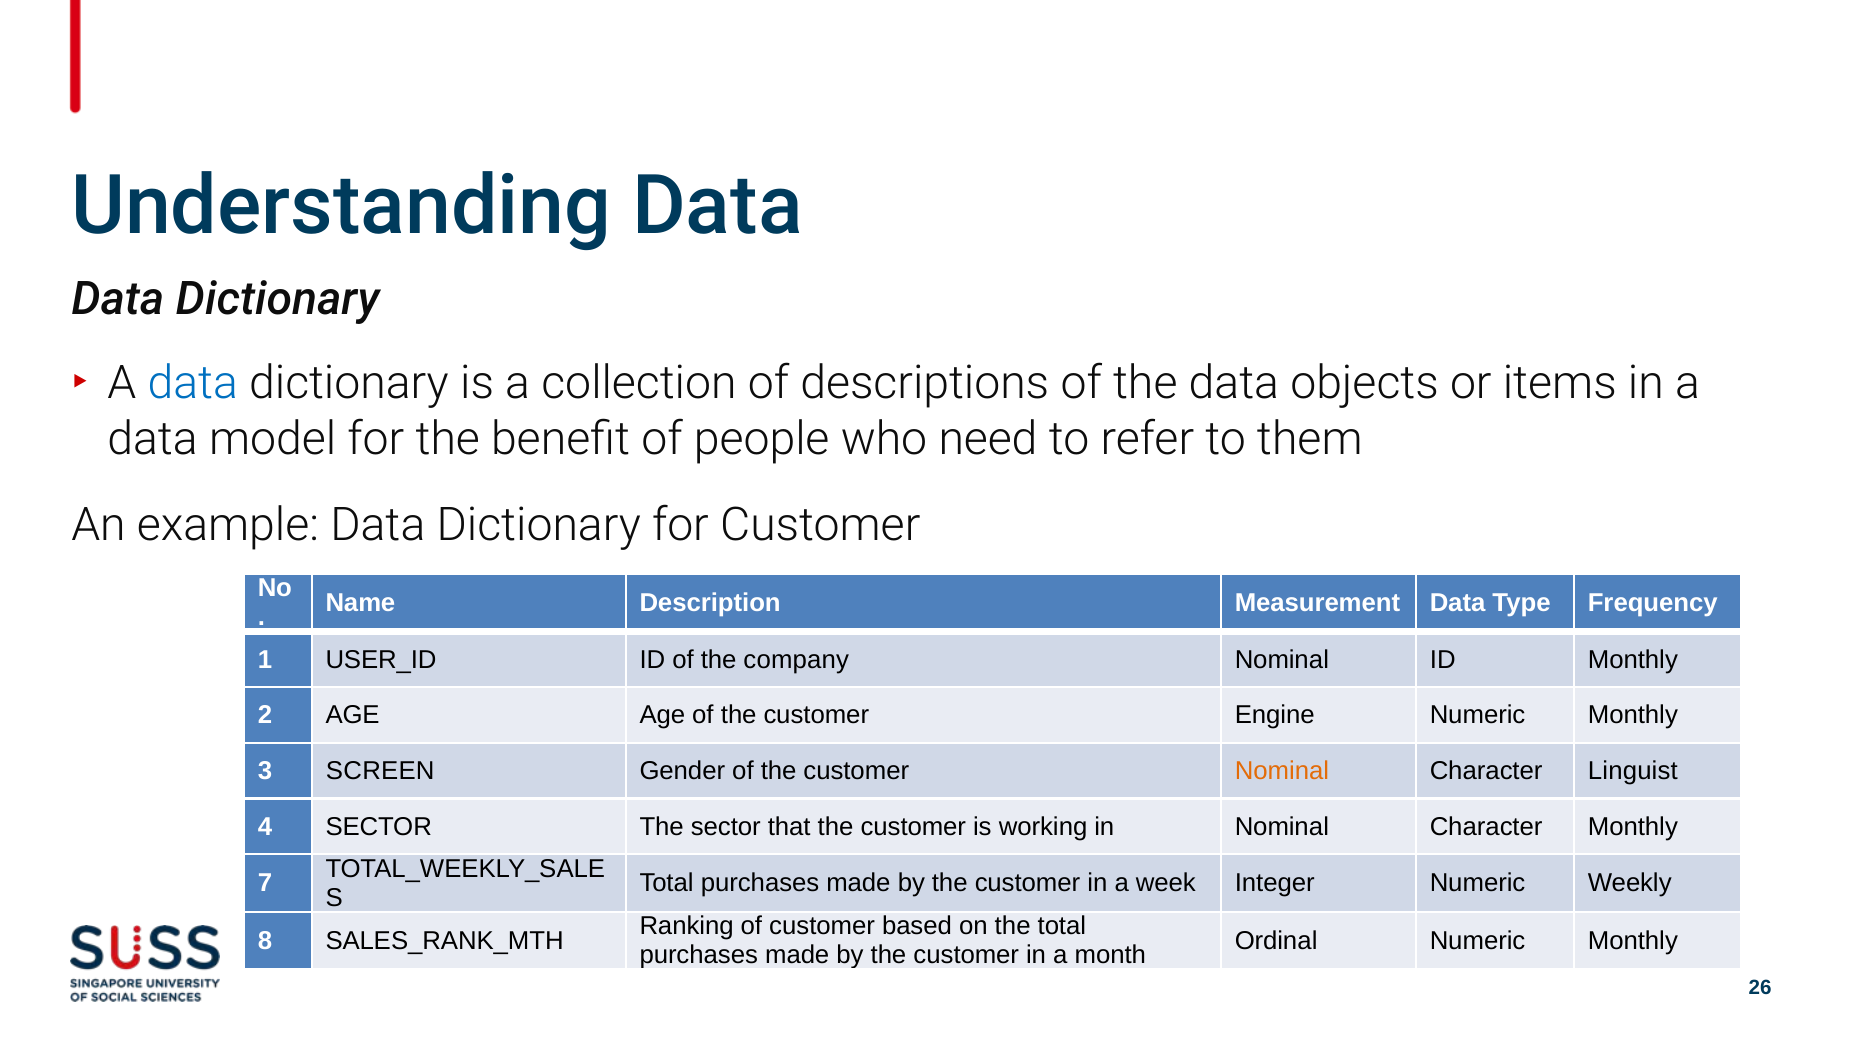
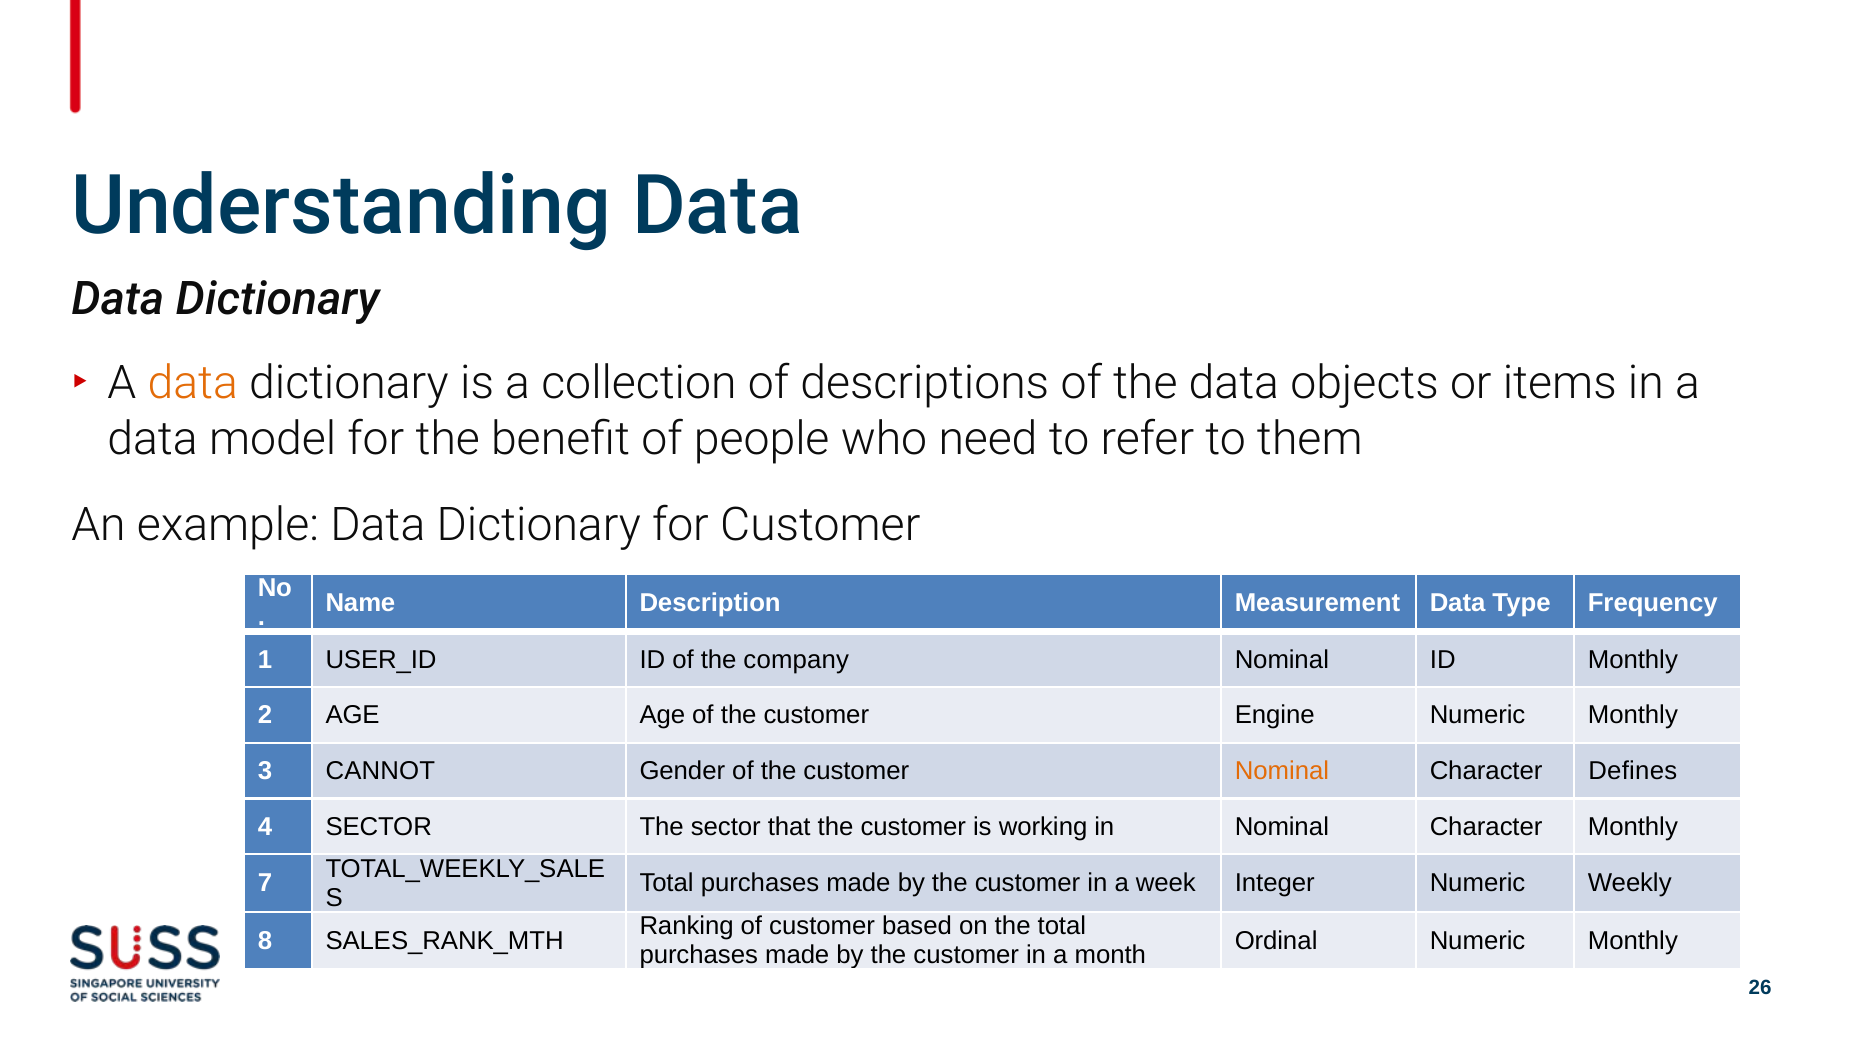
data colour: blue -> orange (193, 383)
SCREEN: SCREEN -> CANNOT (380, 771)
Linguist: Linguist -> Defines (1633, 771)
